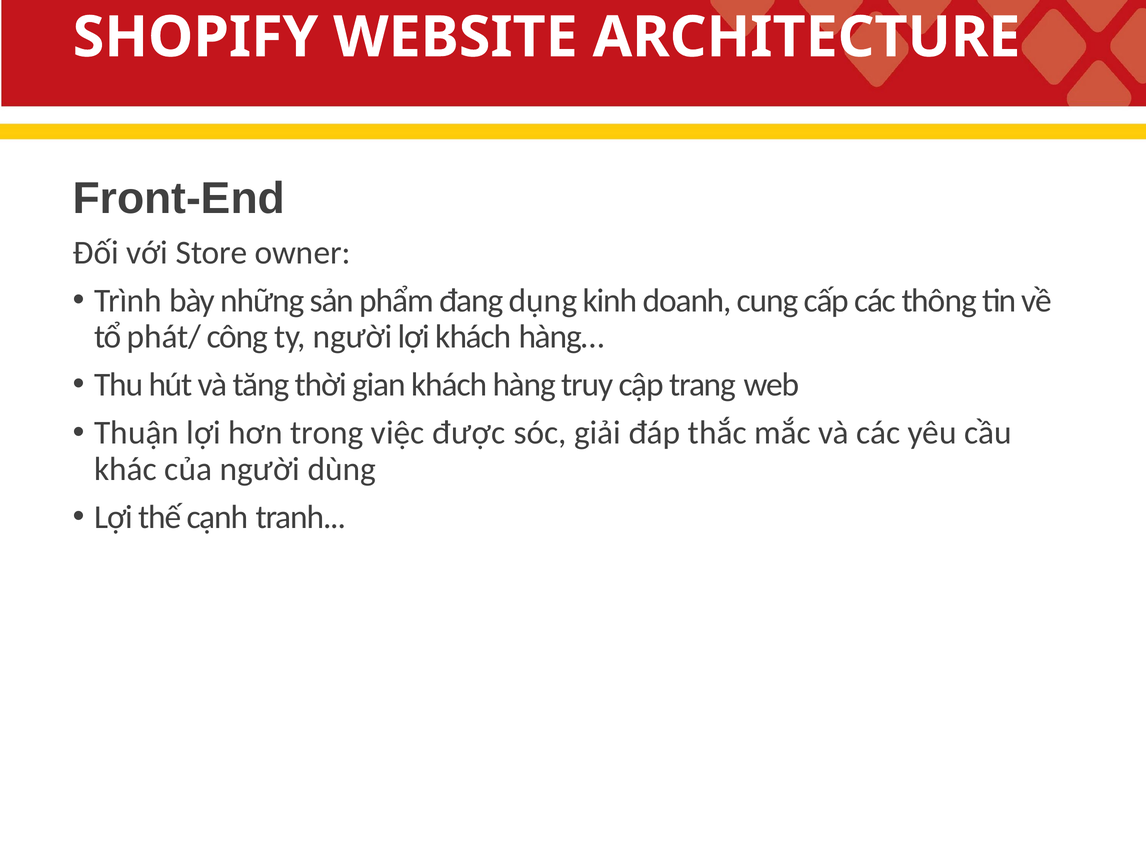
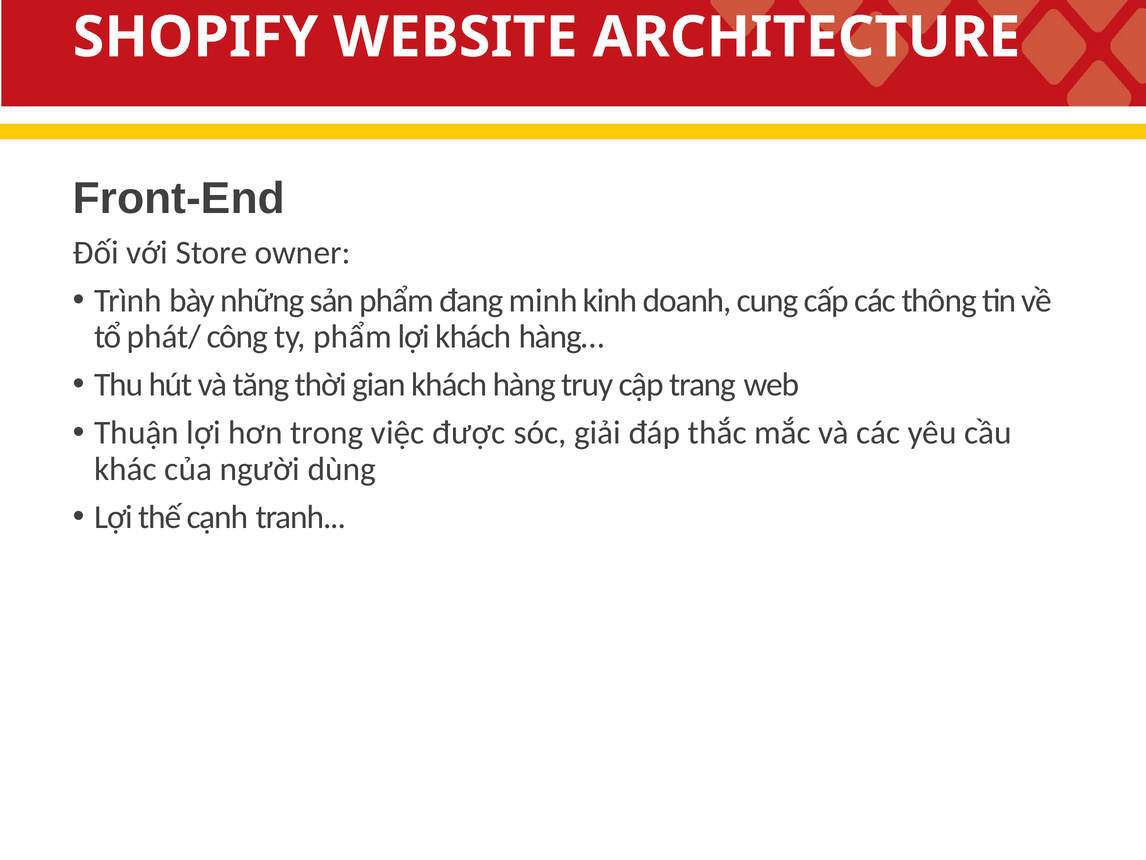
dụng: dụng -> minh (543, 300)
ty người: người -> phẩm (352, 337)
